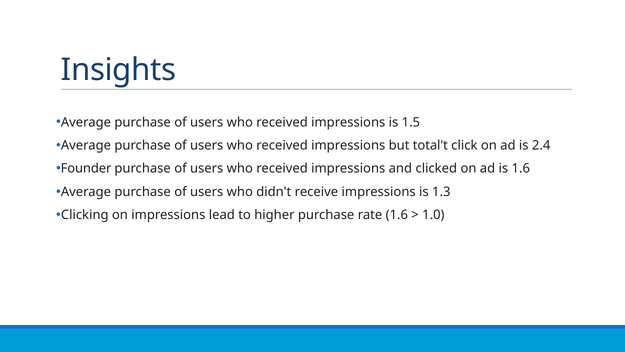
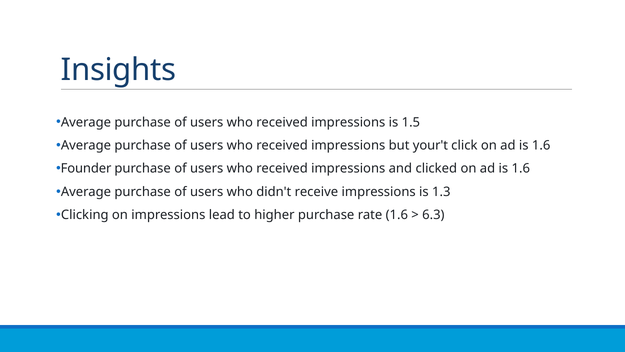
total't: total't -> your't (430, 145)
2.4: 2.4 -> 1.6 (541, 145)
1.0: 1.0 -> 6.3 (433, 215)
